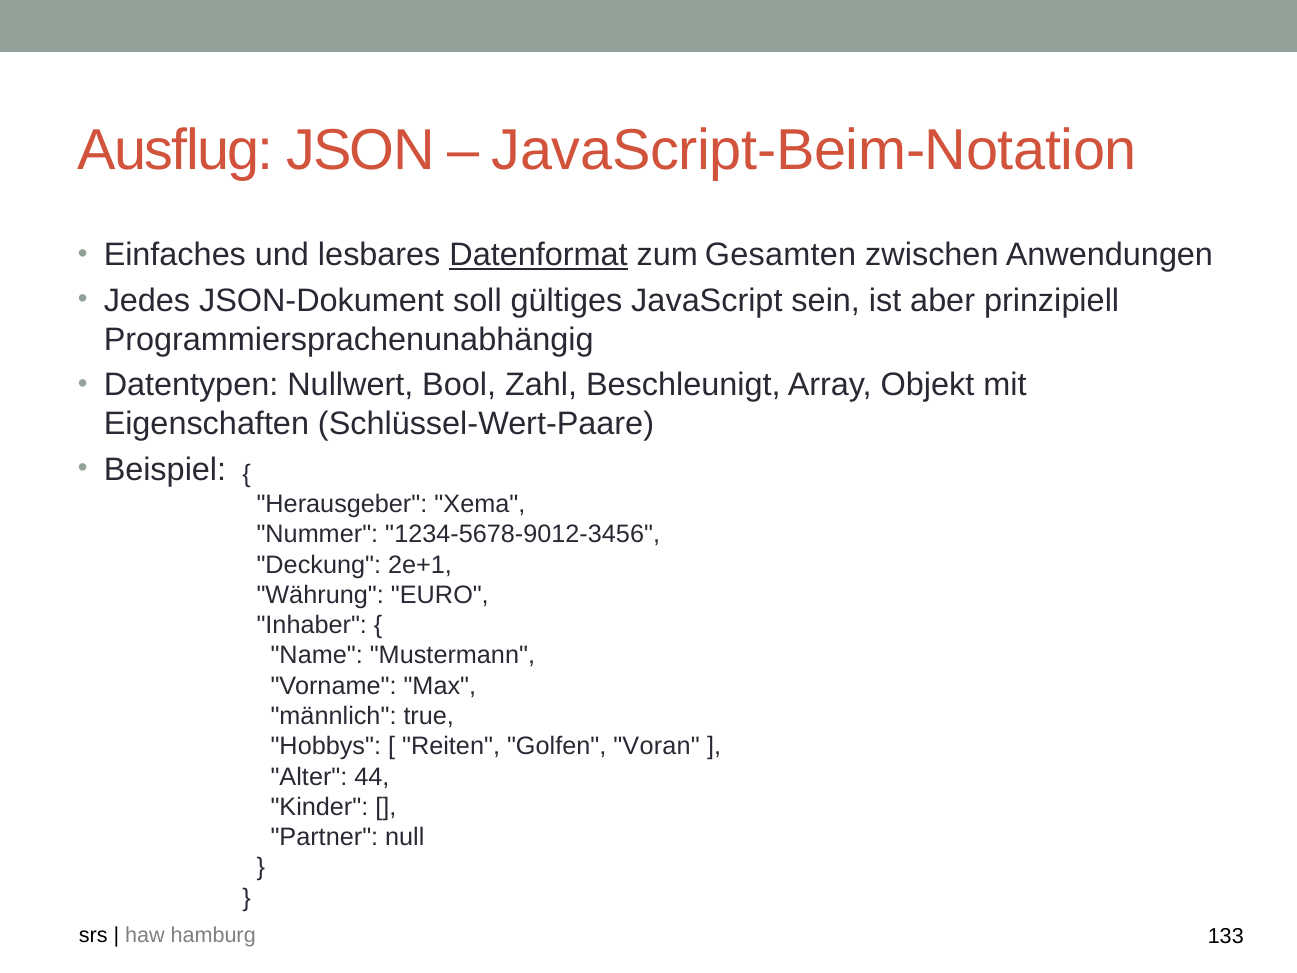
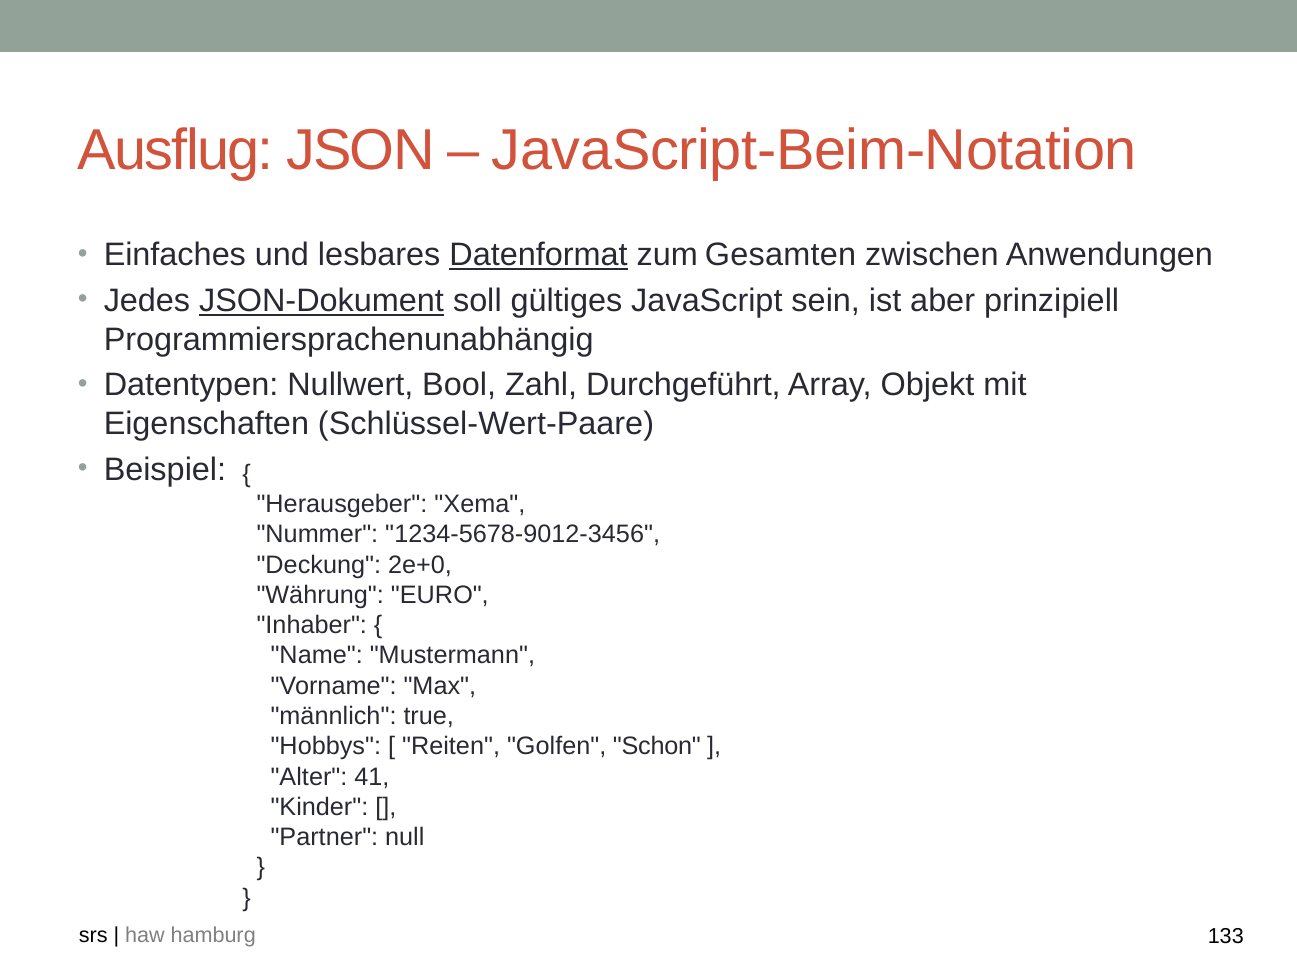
JSON-Dokument underline: none -> present (322, 301)
Beschleunigt: Beschleunigt -> Durchgeführt (683, 385)
2e+1: 2e+1 -> 2e+0 (420, 565)
Voran: Voran -> Schon (657, 746)
44: 44 -> 41 (372, 777)
